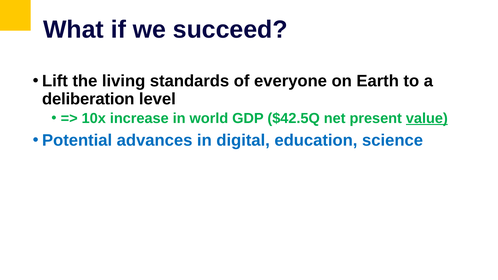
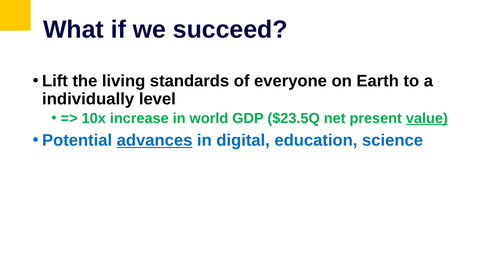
deliberation: deliberation -> individually (88, 99)
$42.5Q: $42.5Q -> $23.5Q (294, 118)
advances underline: none -> present (155, 140)
